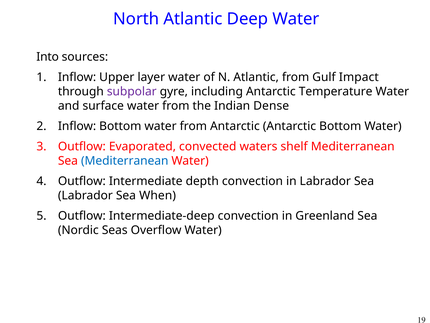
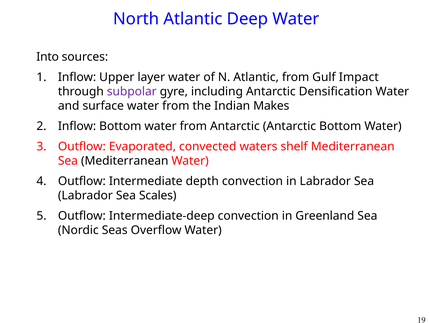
Temperature: Temperature -> Densification (336, 91)
Dense: Dense -> Makes (271, 106)
Mediterranean colour: blue -> black (125, 161)
When: When -> Scales (158, 195)
